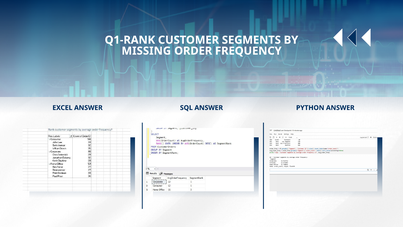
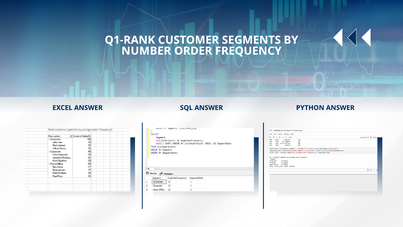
MISSING: MISSING -> NUMBER (146, 51)
